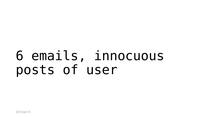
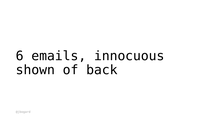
posts: posts -> shown (35, 70)
user: user -> back (102, 70)
